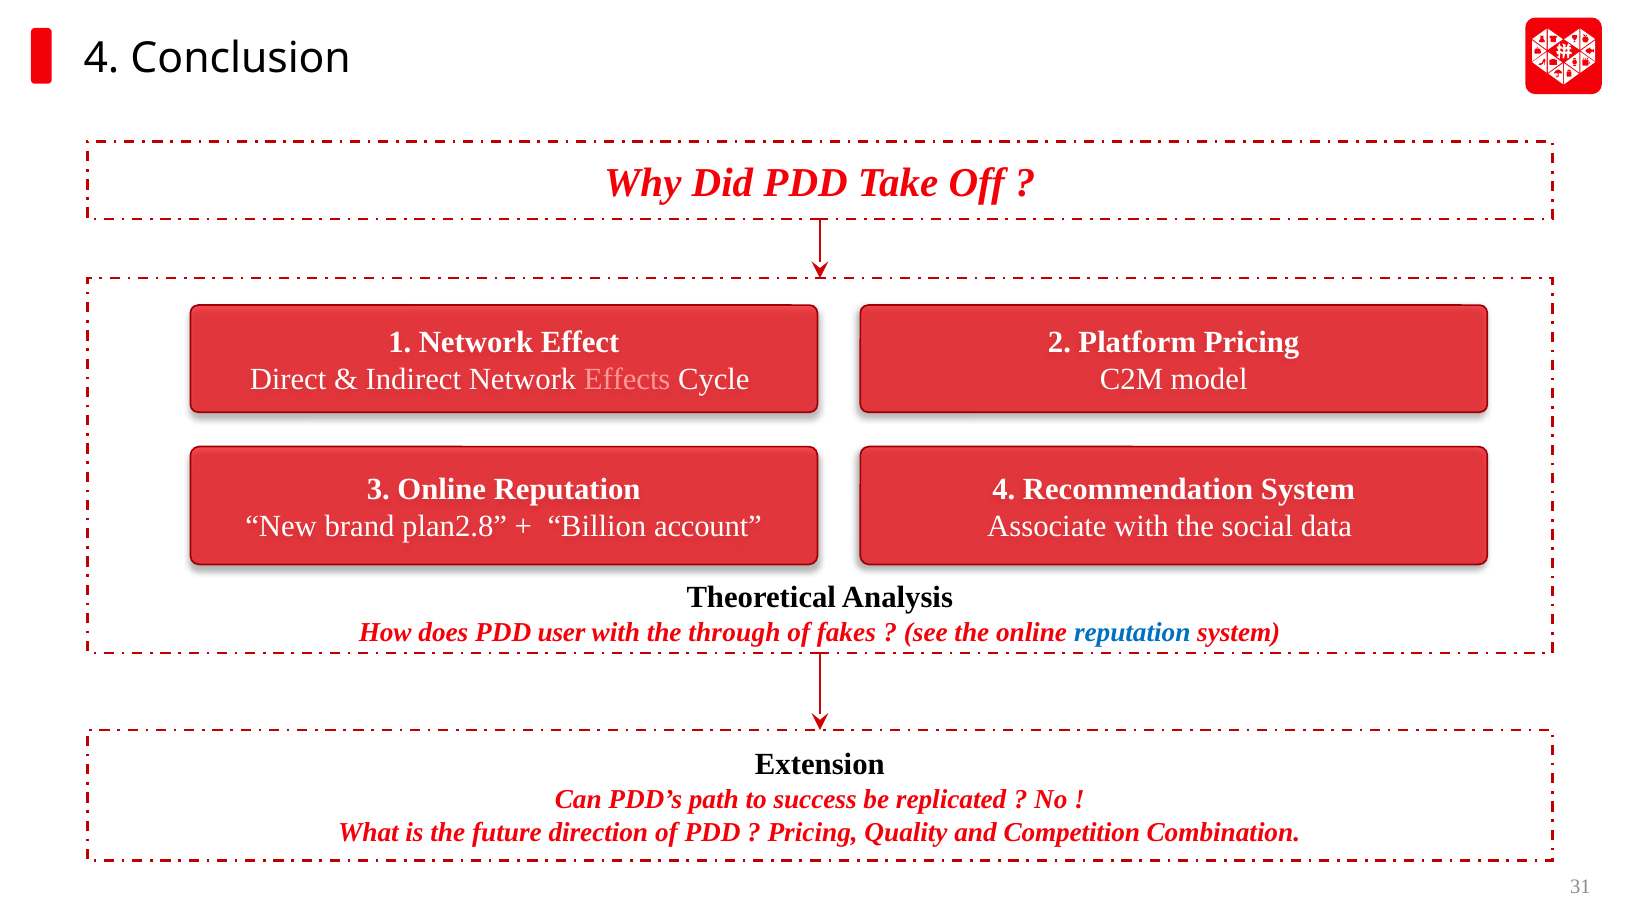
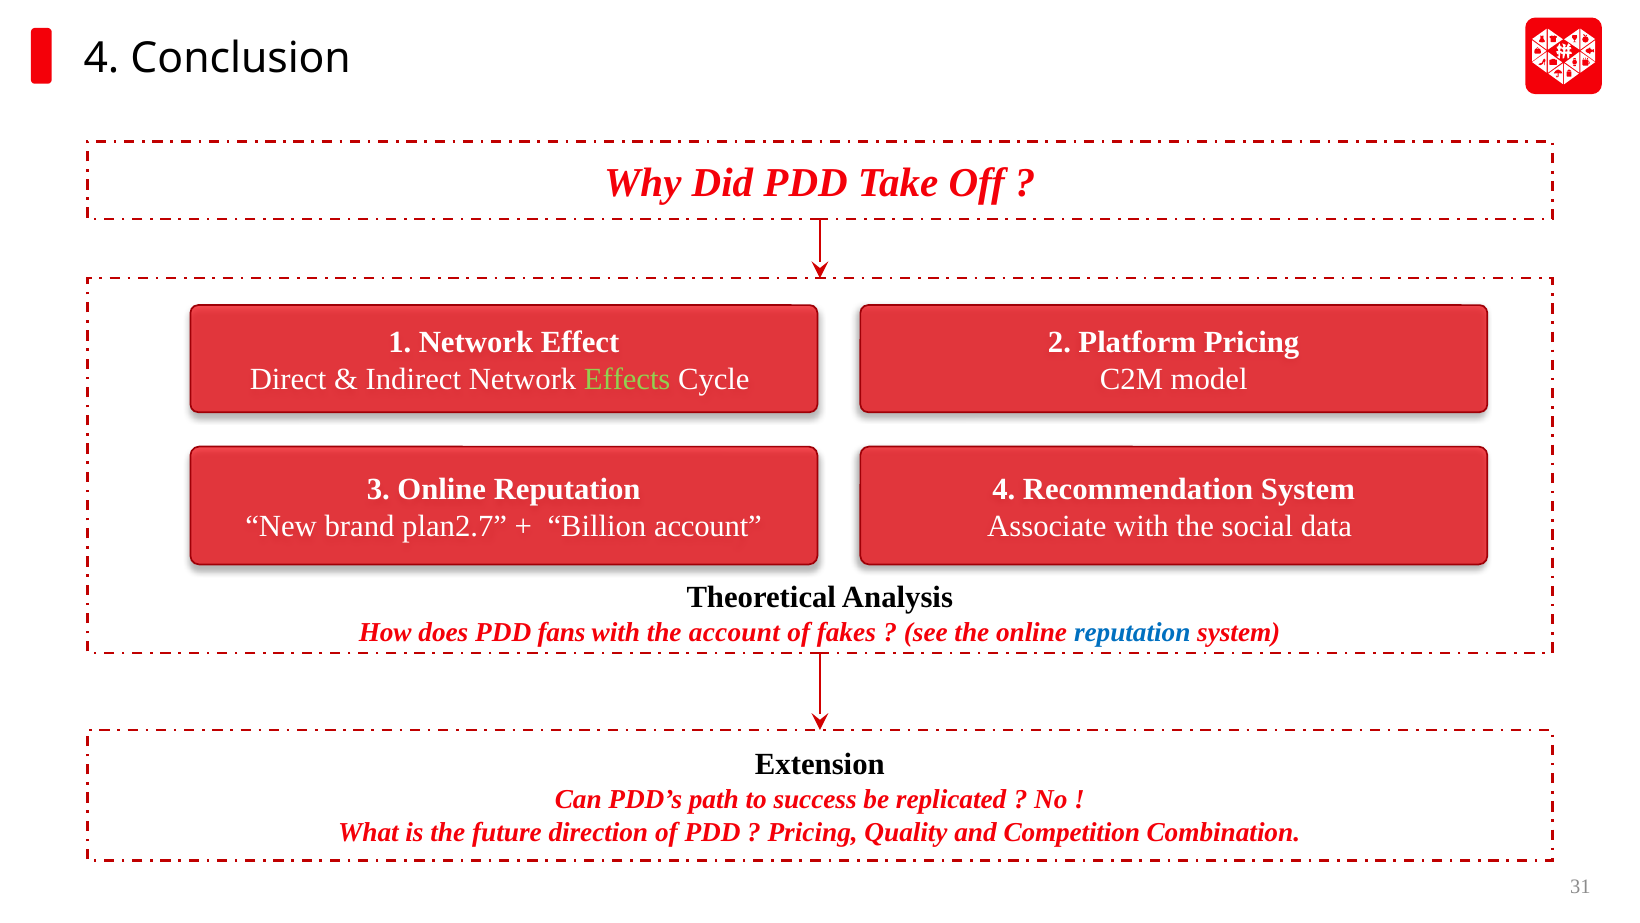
Effects colour: pink -> light green (627, 379)
plan2.8: plan2.8 -> plan2.7 (455, 526)
user: user -> fans (562, 632)
the through: through -> account (734, 632)
